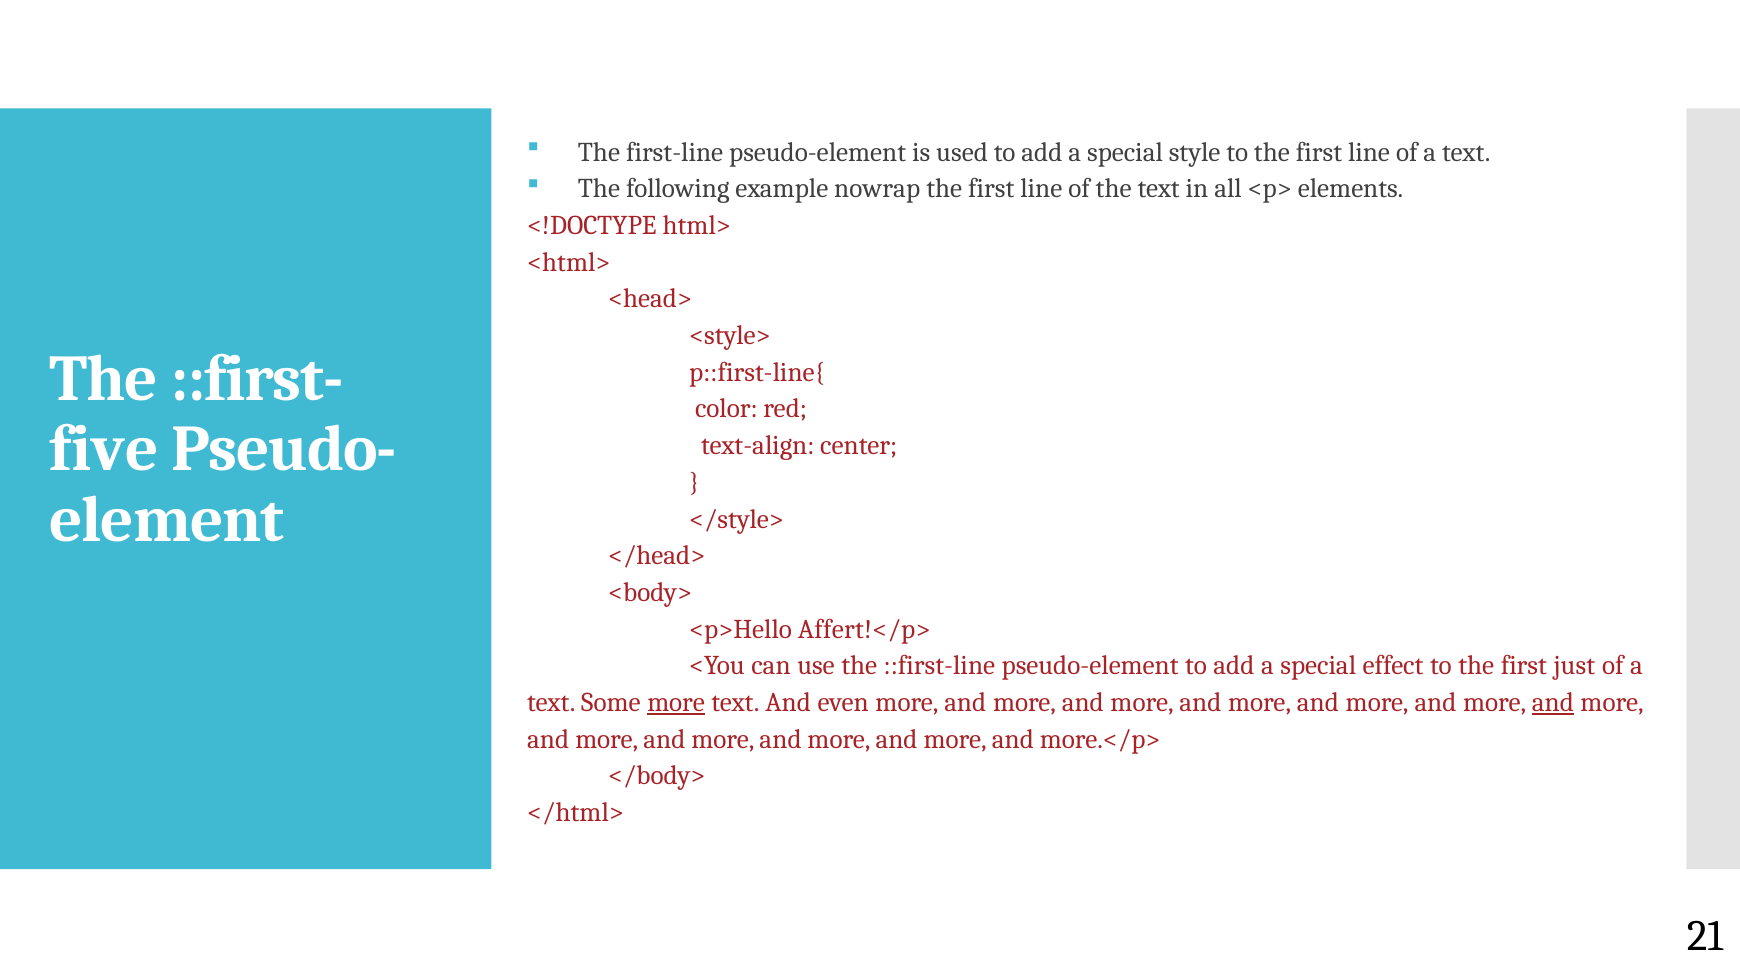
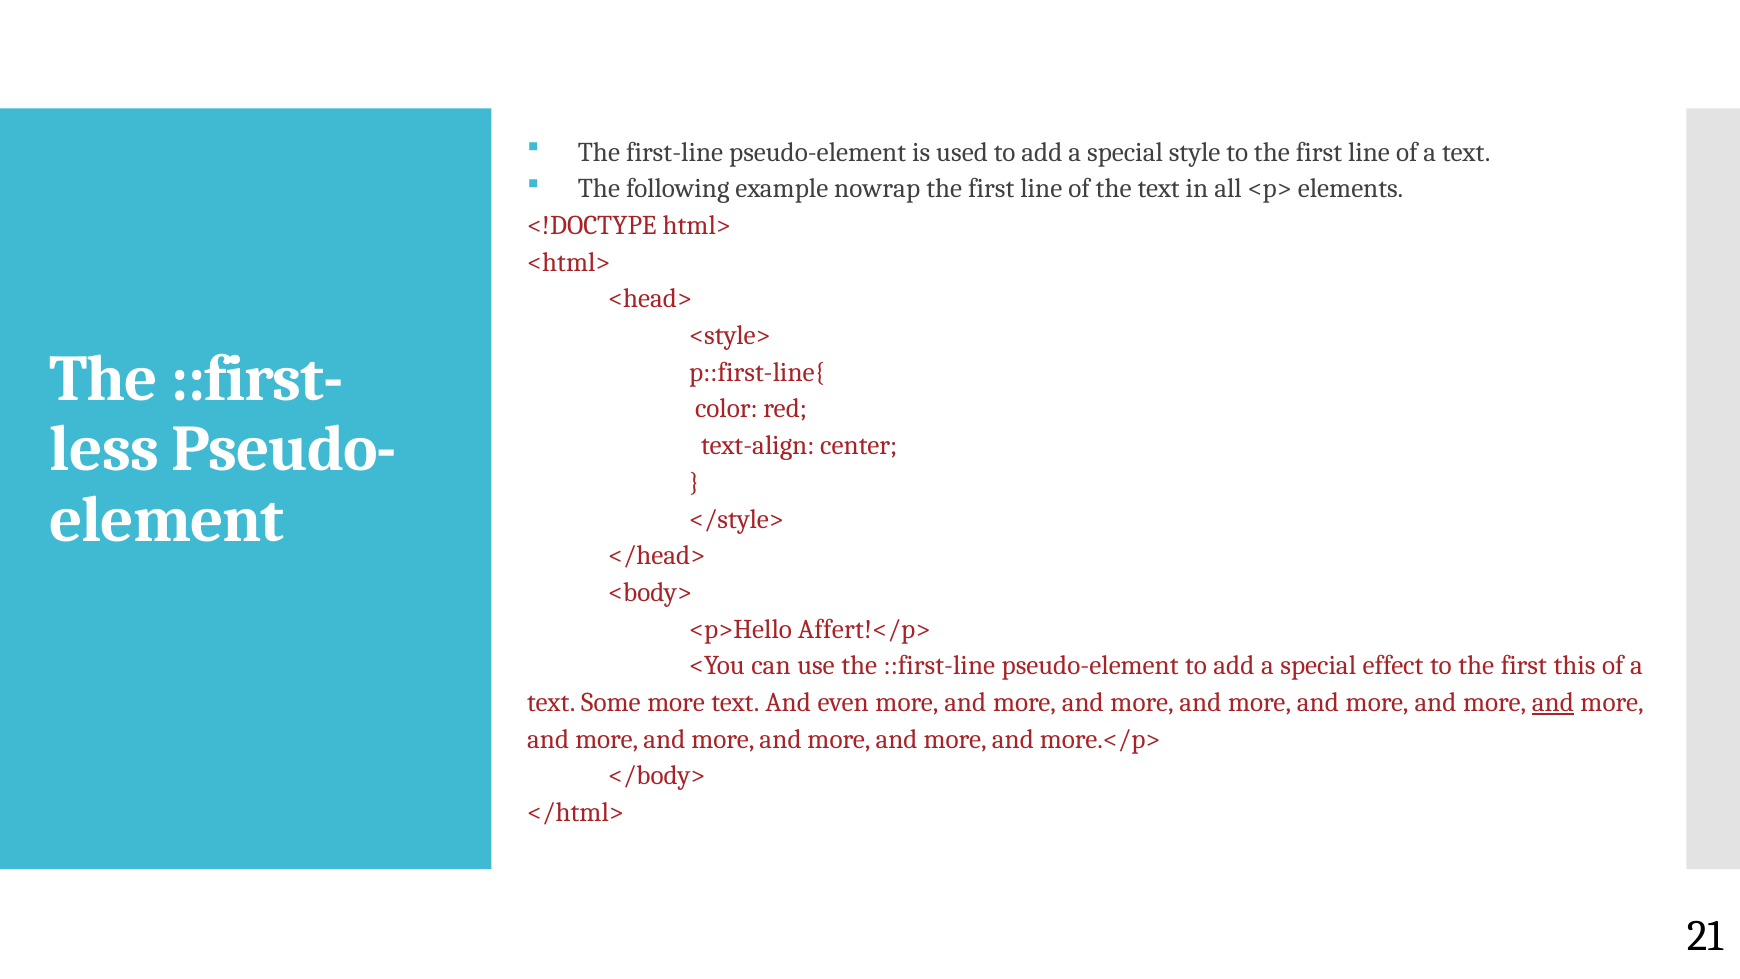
five: five -> less (104, 449)
just: just -> this (1574, 666)
more underline: present -> none (676, 702)
